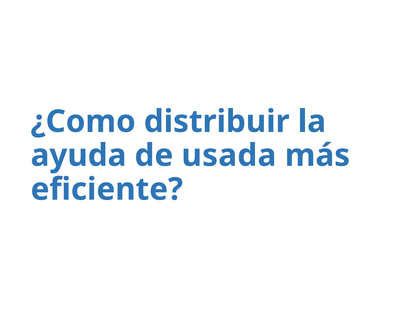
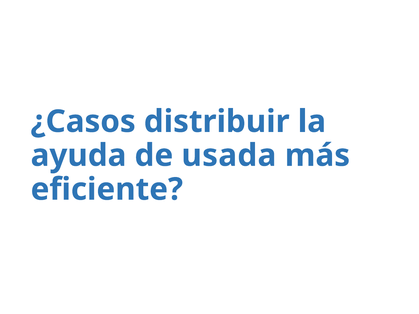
¿Como: ¿Como -> ¿Casos (83, 122)
